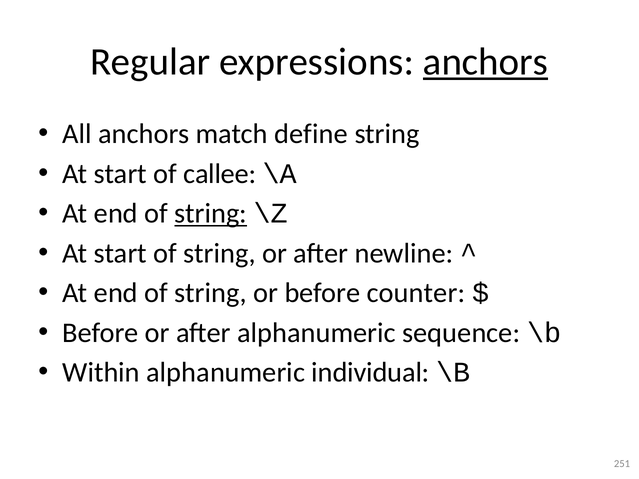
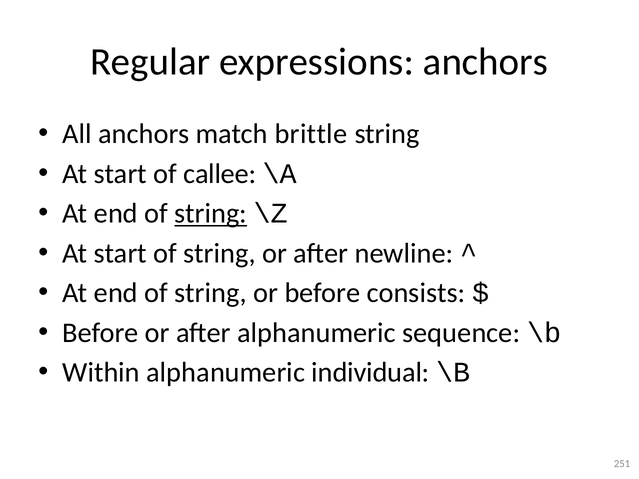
anchors underline: present -> none (486, 62)
define: define -> brittle (311, 134)
counter: counter -> consists (416, 293)
